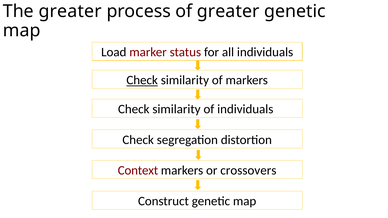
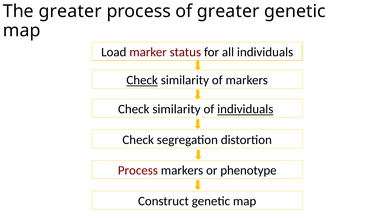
individuals underline: none -> present (245, 109)
Context: Context -> Process (138, 171)
crossovers: crossovers -> phenotype (248, 171)
